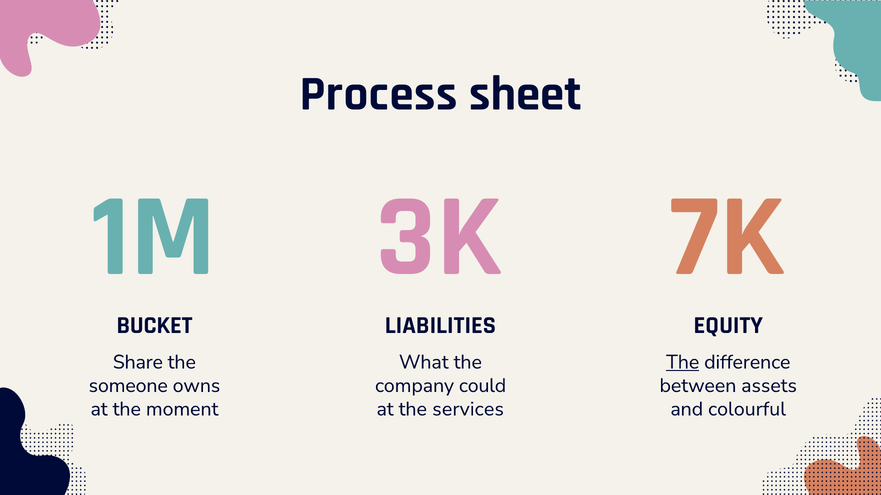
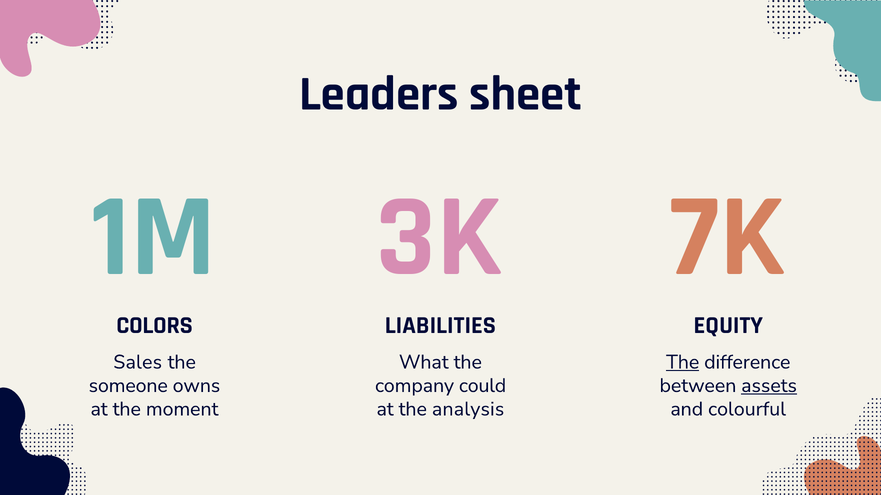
Process: Process -> Leaders (379, 94)
BUCKET: BUCKET -> COLORS (155, 326)
Share: Share -> Sales (138, 362)
assets underline: none -> present (769, 386)
services: services -> analysis (468, 409)
